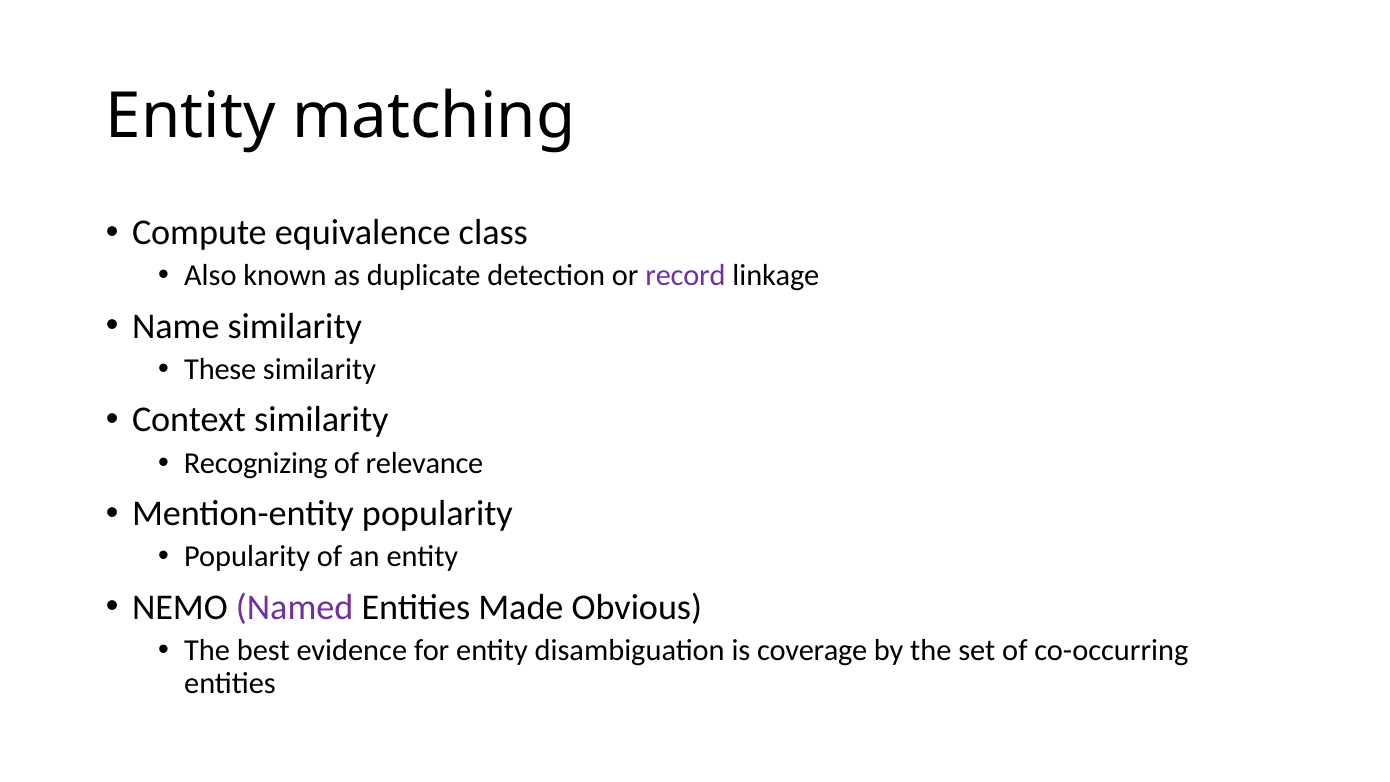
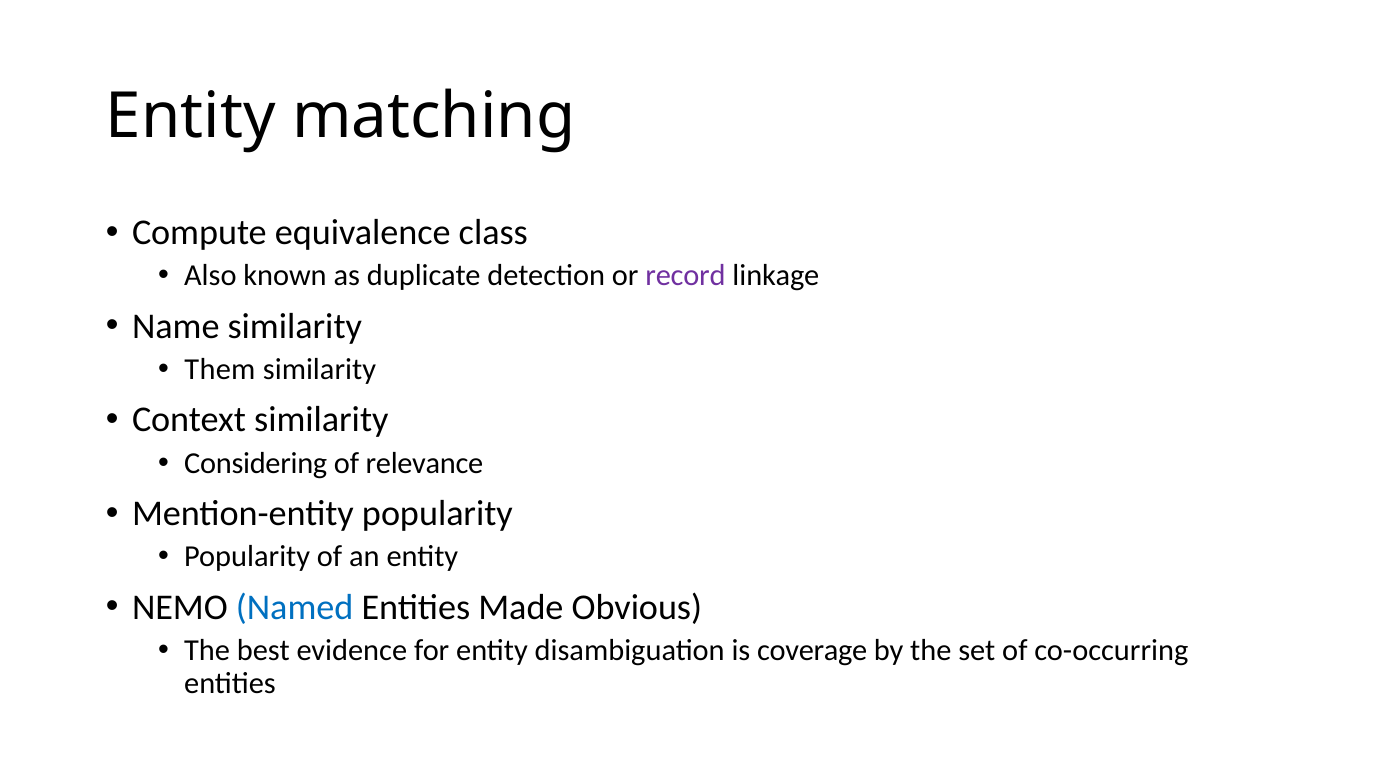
These: These -> Them (220, 369)
Recognizing: Recognizing -> Considering (256, 463)
Named colour: purple -> blue (295, 607)
